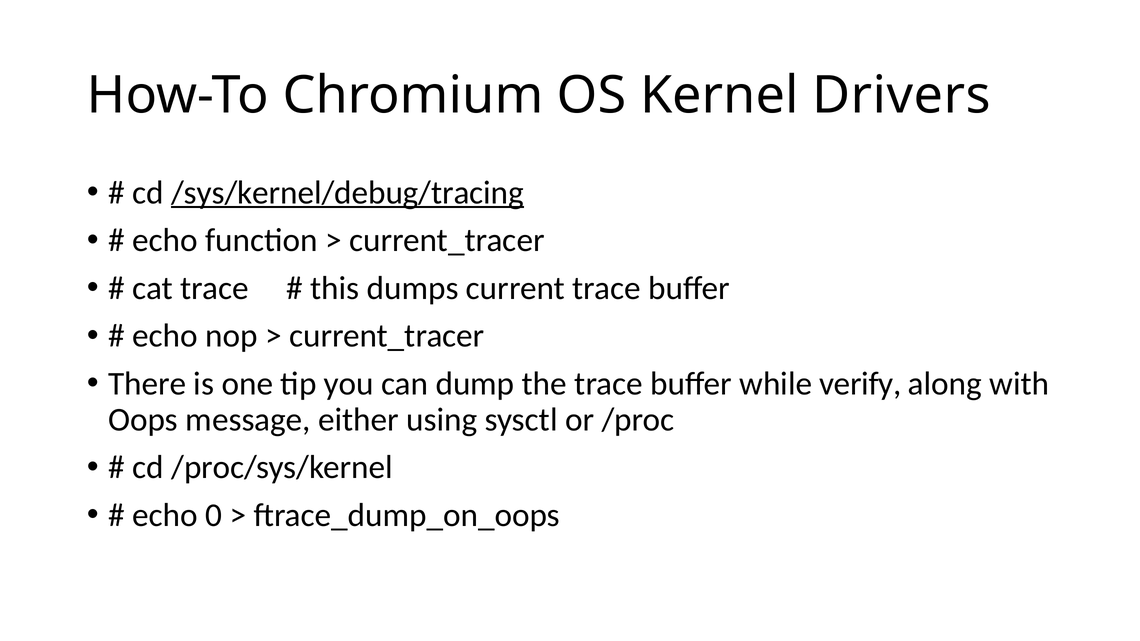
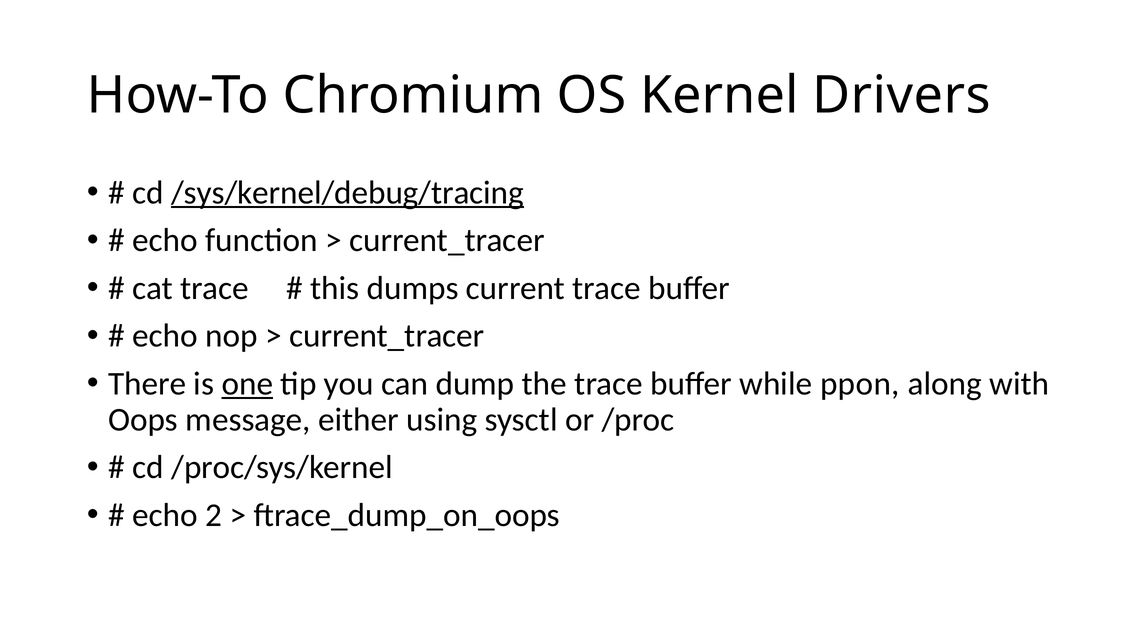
one underline: none -> present (247, 384)
verify: verify -> ppon (860, 384)
0: 0 -> 2 (214, 515)
